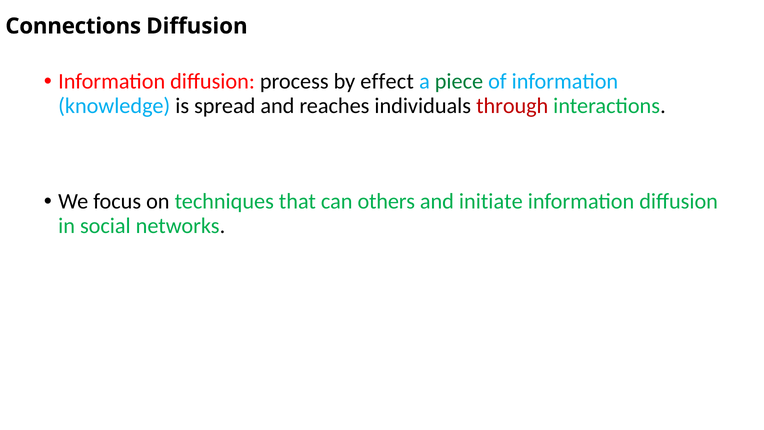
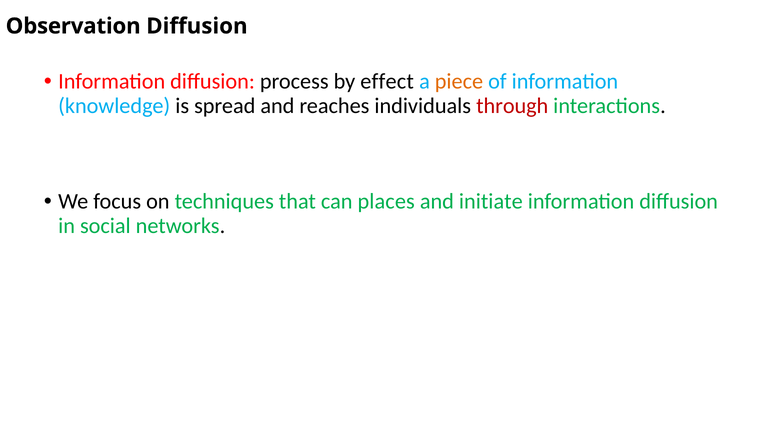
Connections: Connections -> Observation (73, 26)
piece colour: green -> orange (459, 82)
others: others -> places (386, 202)
